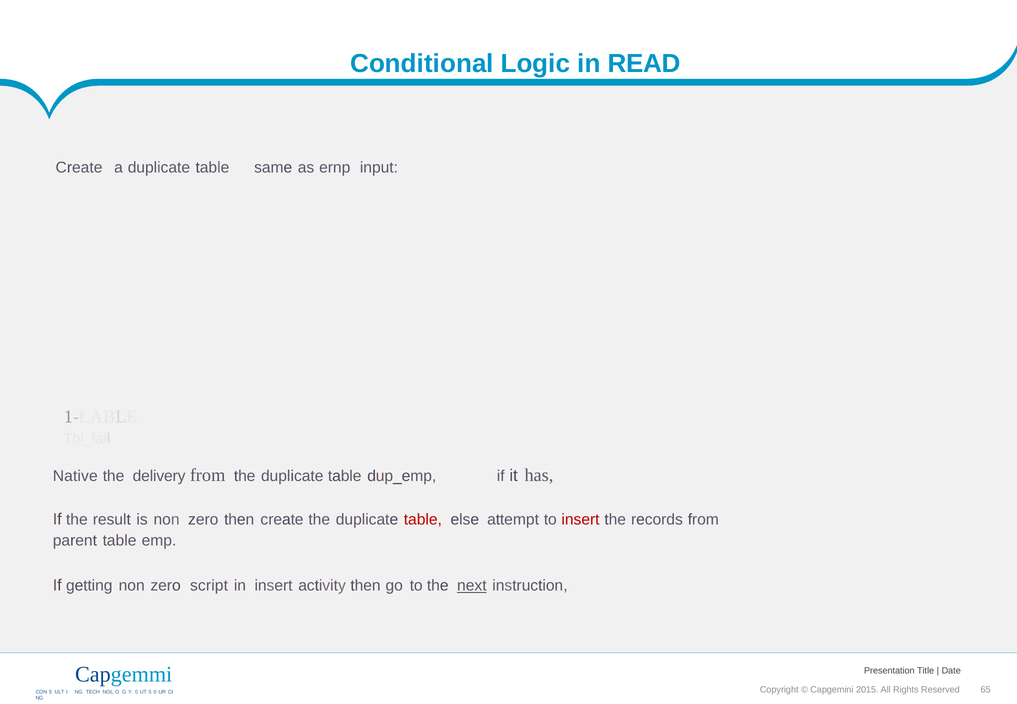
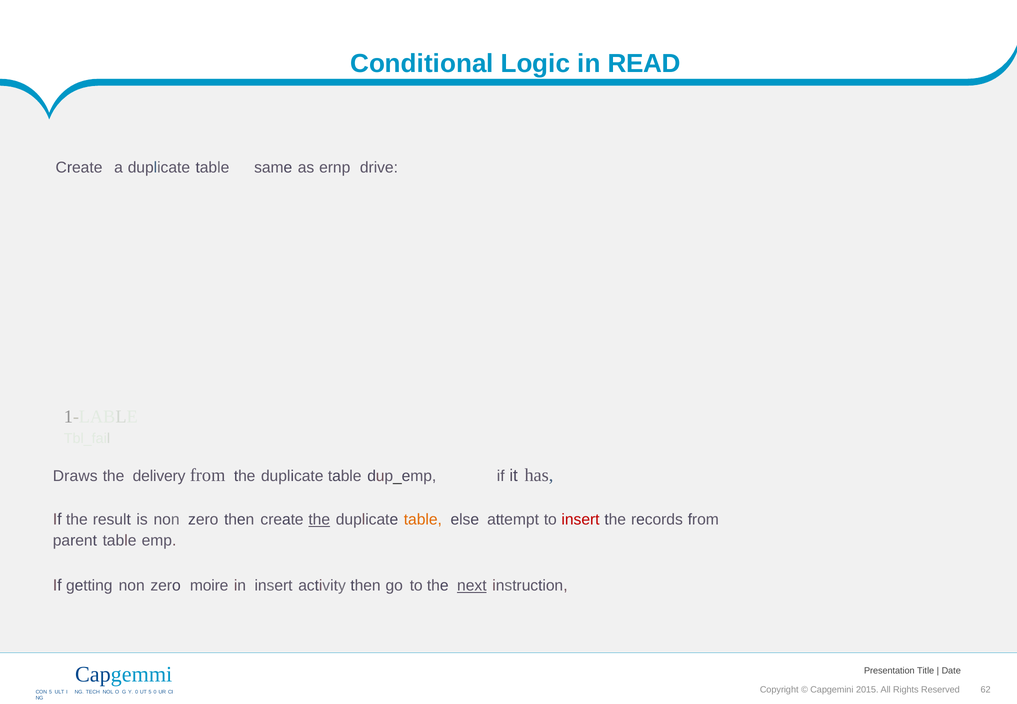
input: input -> drive (379, 168)
Native: Native -> Draws (75, 476)
the underline: none -> present (319, 520)
table colour: red -> orange (423, 520)
script: script -> moire (209, 586)
65: 65 -> 62 (986, 690)
